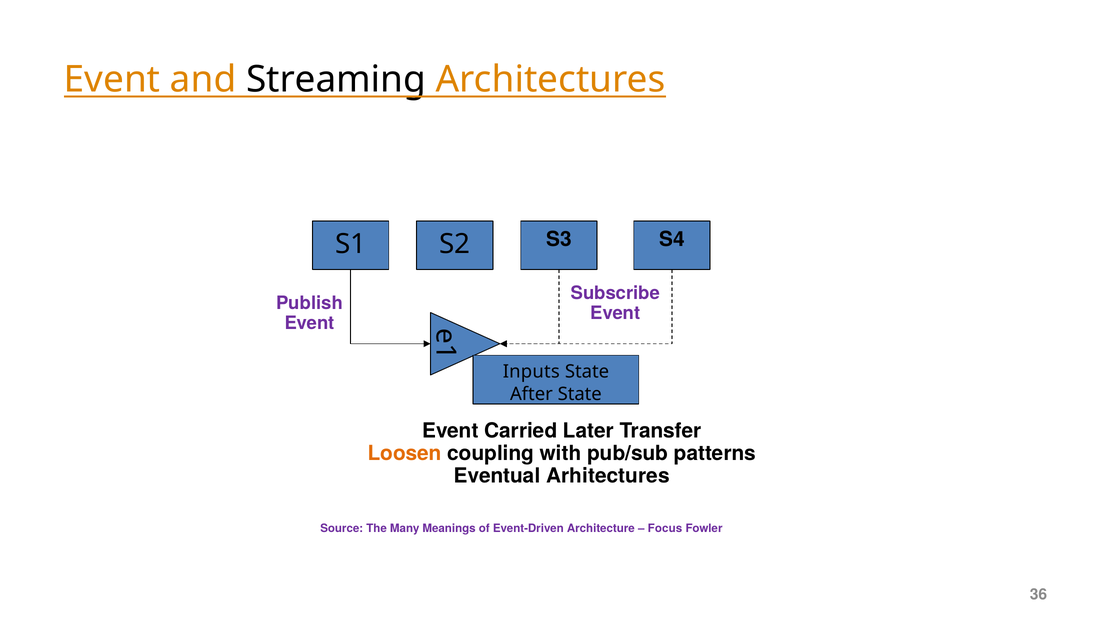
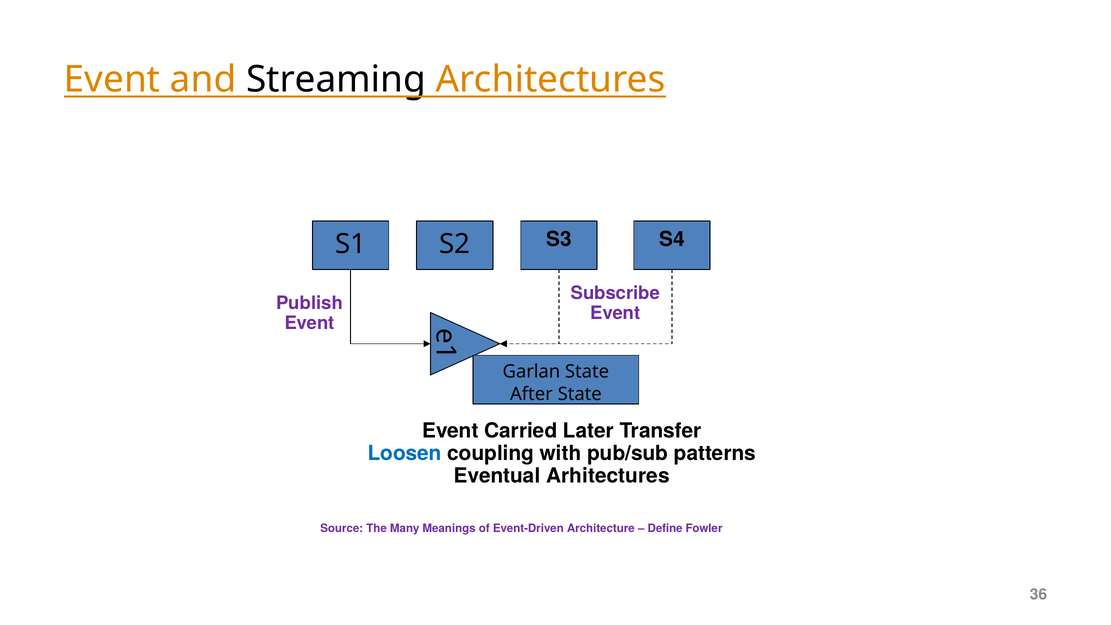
Inputs: Inputs -> Garlan (531, 372)
Loosen colour: orange -> blue (405, 453)
Focus: Focus -> Define (665, 529)
